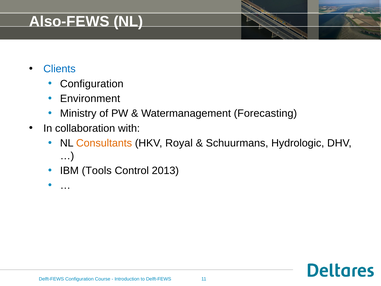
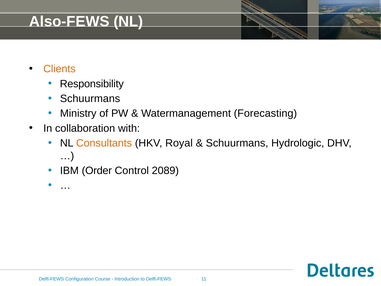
Clients colour: blue -> orange (59, 69)
Configuration: Configuration -> Responsibility (92, 84)
Environment: Environment -> Schuurmans (90, 99)
Tools: Tools -> Order (97, 171)
2013: 2013 -> 2089 (165, 171)
